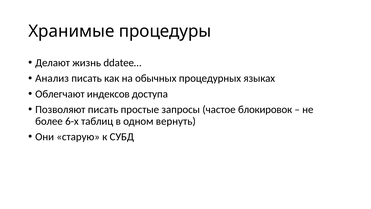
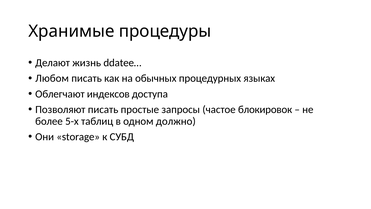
Анализ: Анализ -> Любом (52, 78)
6-х: 6-х -> 5-х (72, 121)
вернуть: вернуть -> должно (176, 121)
старую: старую -> storage (78, 137)
